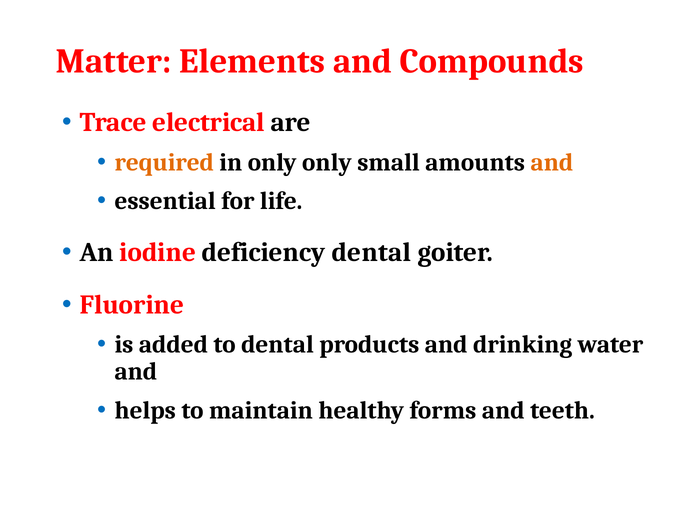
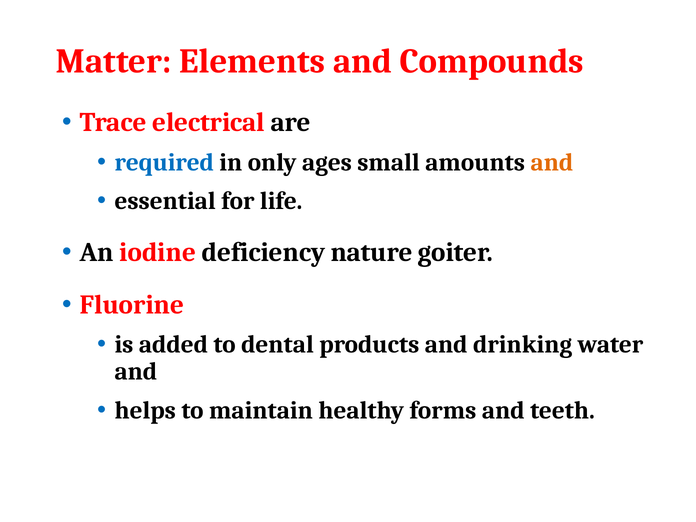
required colour: orange -> blue (164, 162)
only only: only -> ages (327, 162)
deficiency dental: dental -> nature (372, 252)
